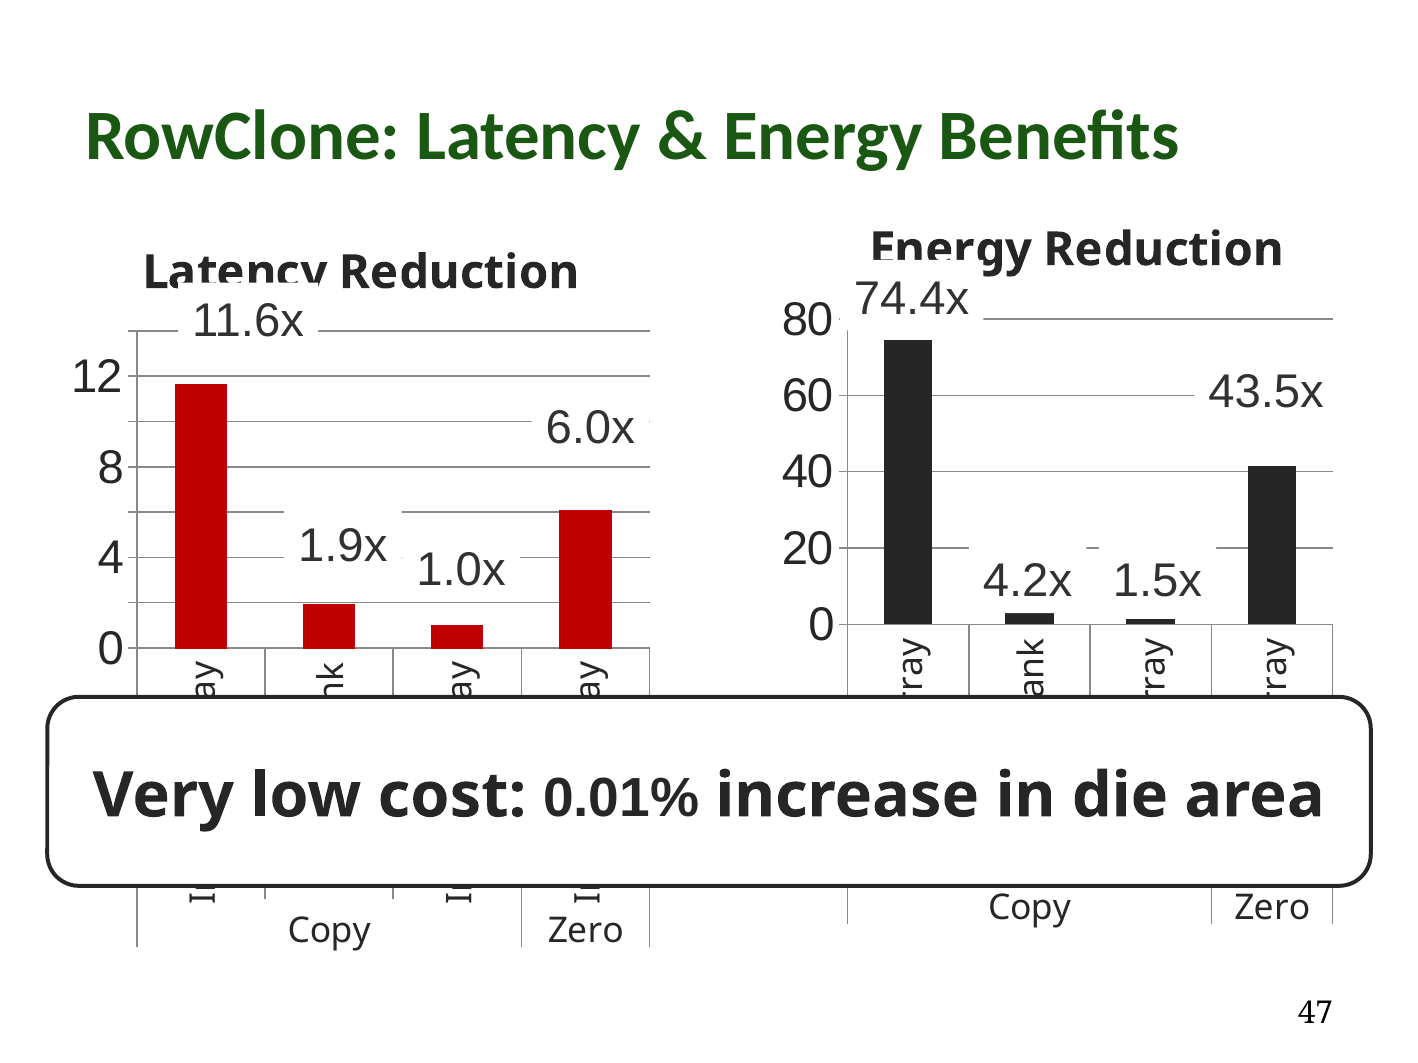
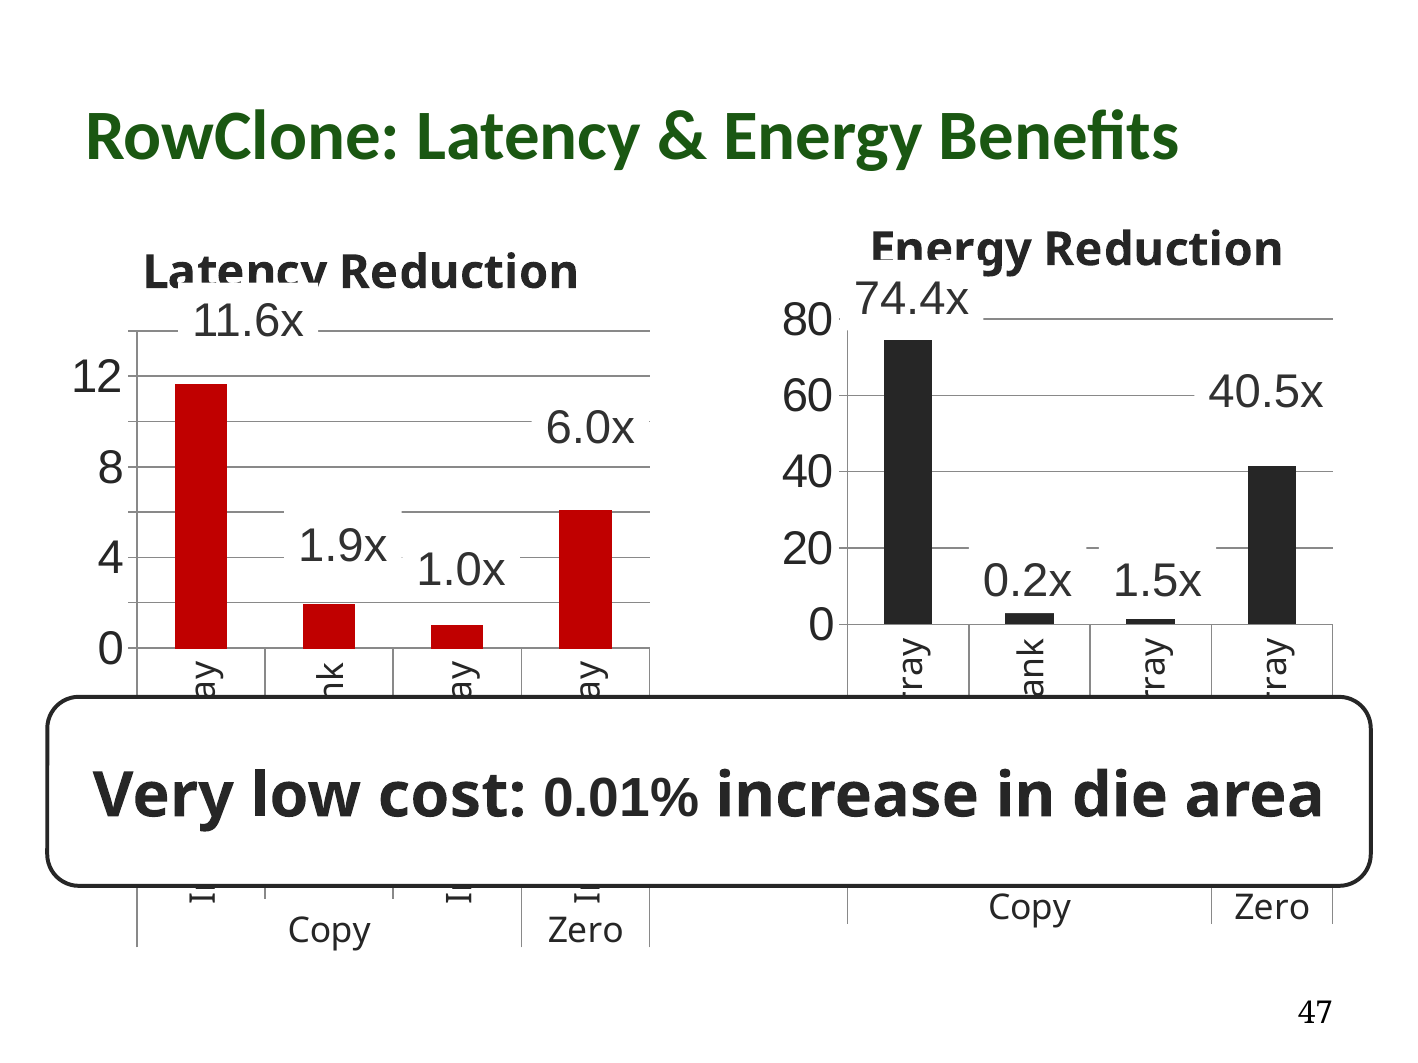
43.5x: 43.5x -> 40.5x (1266, 392)
4.2x: 4.2x -> 0.2x (1027, 581)
